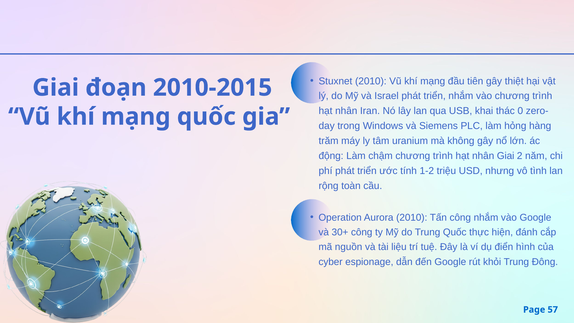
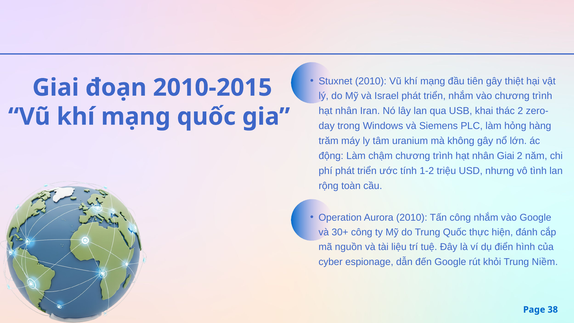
thác 0: 0 -> 2 (520, 111)
Đông: Đông -> Niềm (545, 262)
57: 57 -> 38 (553, 310)
